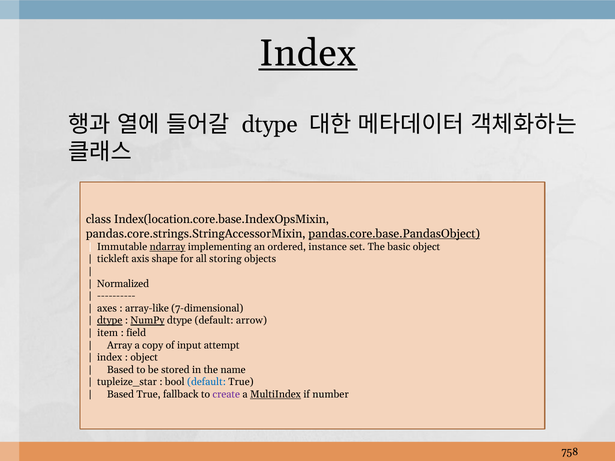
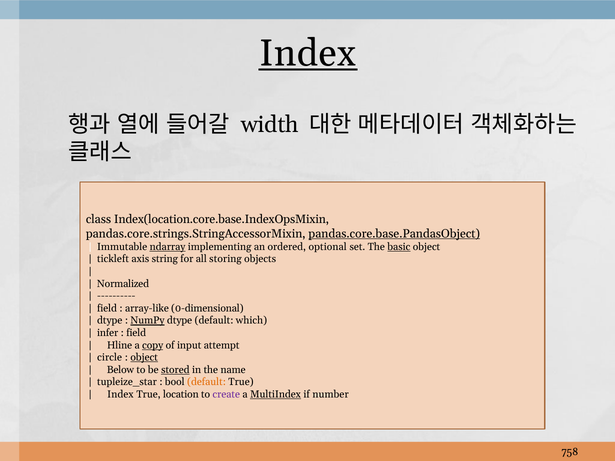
dtype: dtype -> width (270, 125)
instance: instance -> optional (328, 247)
basic underline: none -> present (399, 247)
shape: shape -> string (165, 259)
axes: axes -> field (107, 308)
7-dimensional: 7-dimensional -> 0-dimensional (207, 308)
dtype underline: present -> none (110, 321)
arrow: arrow -> which (251, 321)
item: item -> infer (108, 333)
Array: Array -> Hline (120, 345)
copy underline: none -> present (153, 345)
index: index -> circle (110, 358)
object underline: none -> present (144, 358)
Based: Based -> Below (121, 370)
stored underline: none -> present (175, 370)
default colour: blue -> orange (207, 382)
Based: Based -> Index (120, 395)
fallback: fallback -> location (181, 395)
